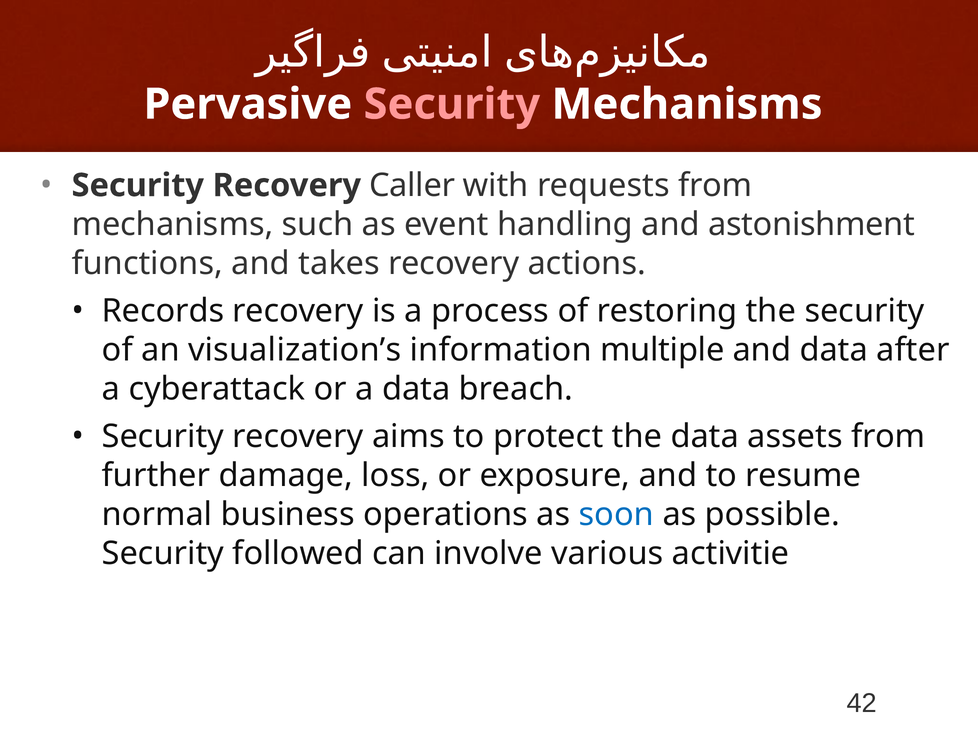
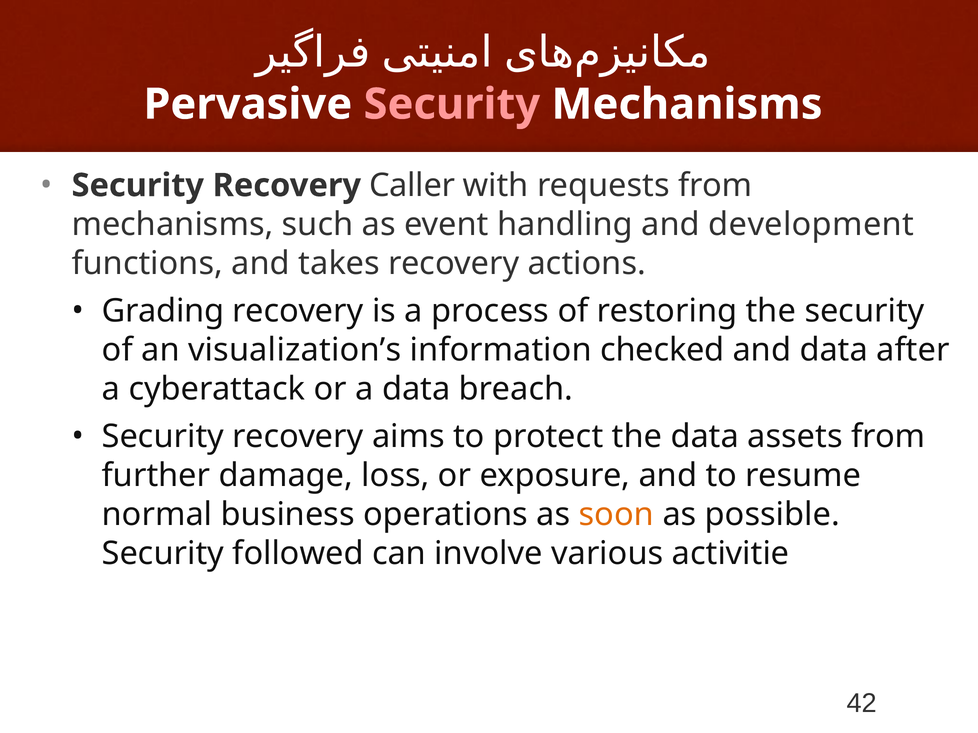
astonishment: astonishment -> development (811, 225)
Records: Records -> Grading (163, 311)
multiple: multiple -> checked (662, 350)
soon colour: blue -> orange (616, 515)
